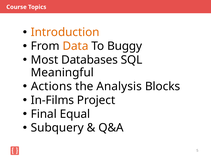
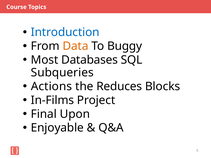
Introduction colour: orange -> blue (65, 32)
Meaningful: Meaningful -> Subqueries (62, 73)
Analysis: Analysis -> Reduces (119, 87)
Equal: Equal -> Upon (75, 114)
Subquery: Subquery -> Enjoyable (57, 128)
